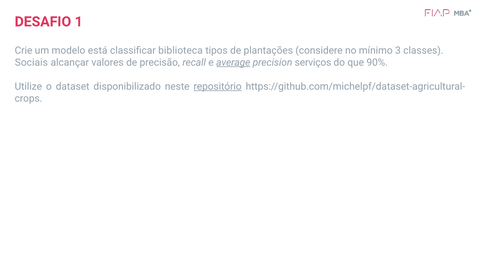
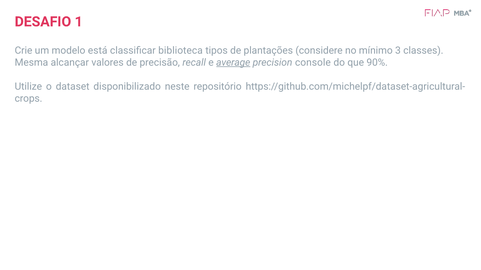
Sociais: Sociais -> Mesma (31, 63)
serviços: serviços -> console (313, 63)
repositório underline: present -> none (218, 87)
